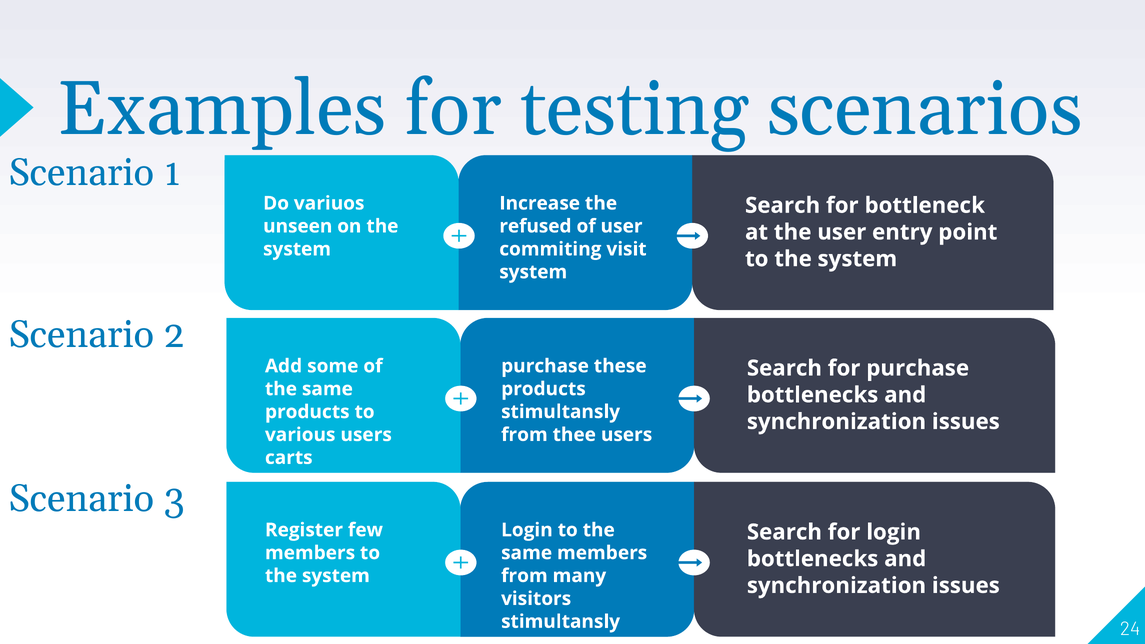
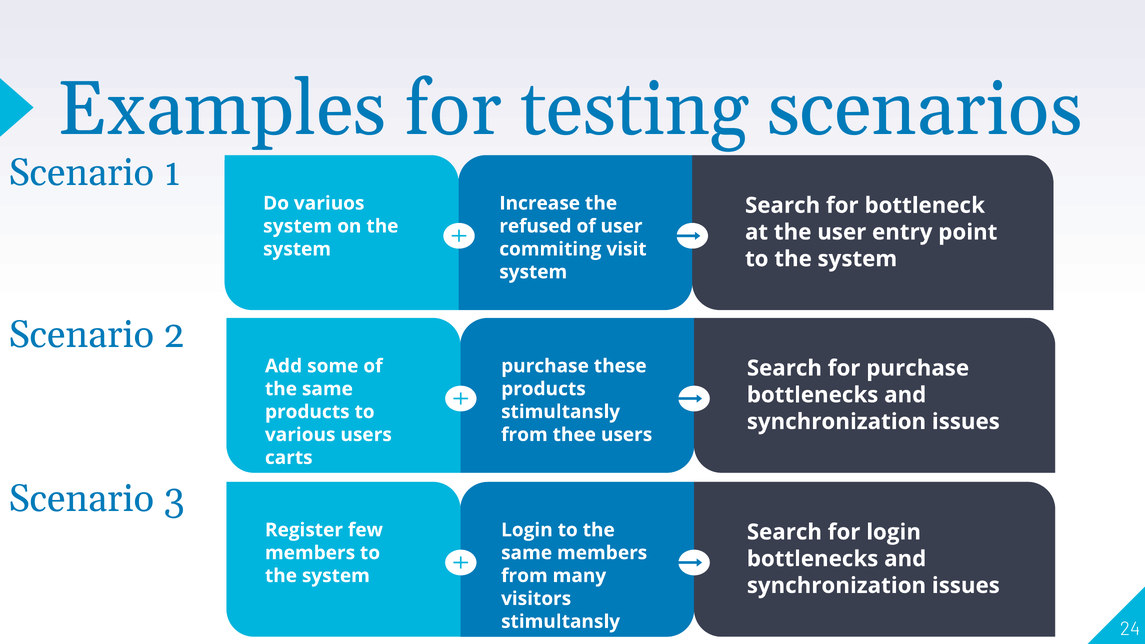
unseen: unseen -> system (298, 226)
